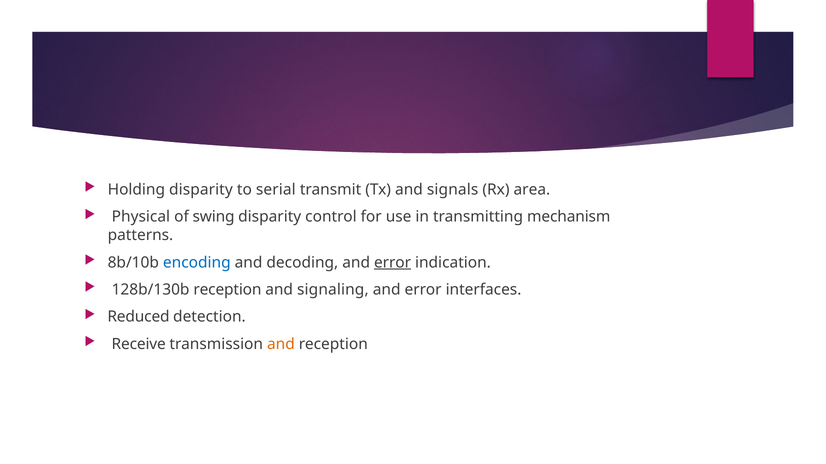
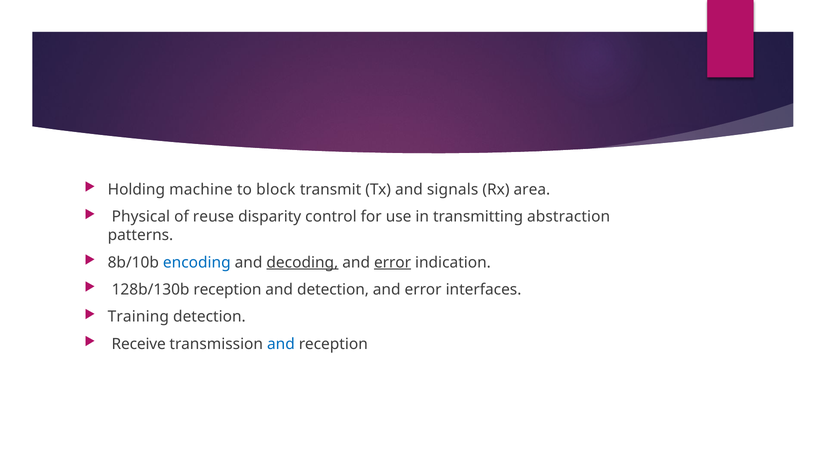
Holding disparity: disparity -> machine (201, 190)
serial: serial -> block (276, 190)
swing: swing -> reuse (213, 217)
mechanism: mechanism -> abstraction (569, 217)
decoding underline: none -> present (302, 263)
and signaling: signaling -> detection (333, 290)
Reduced: Reduced -> Training (138, 317)
and colour: orange -> blue (281, 344)
